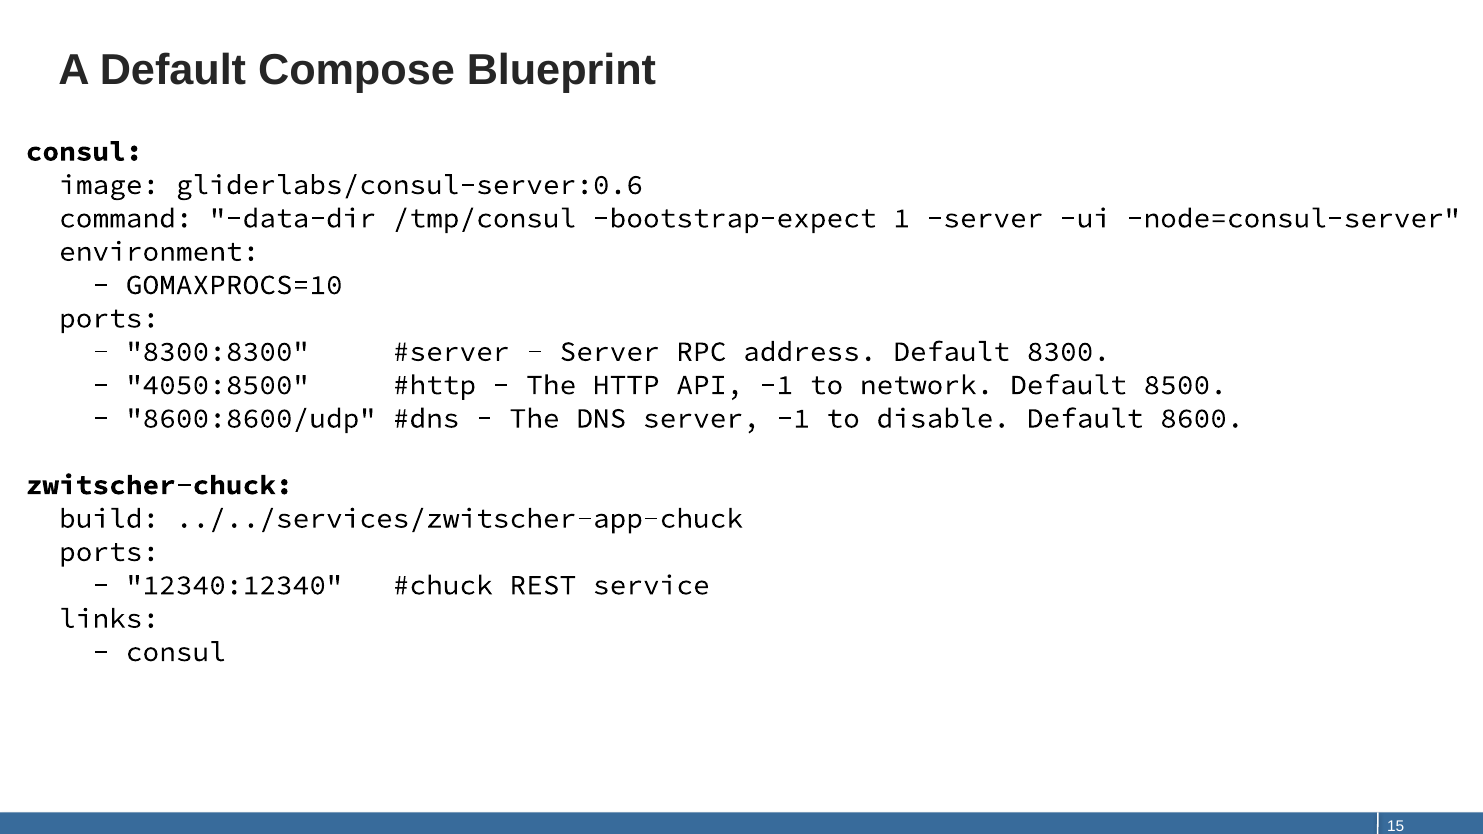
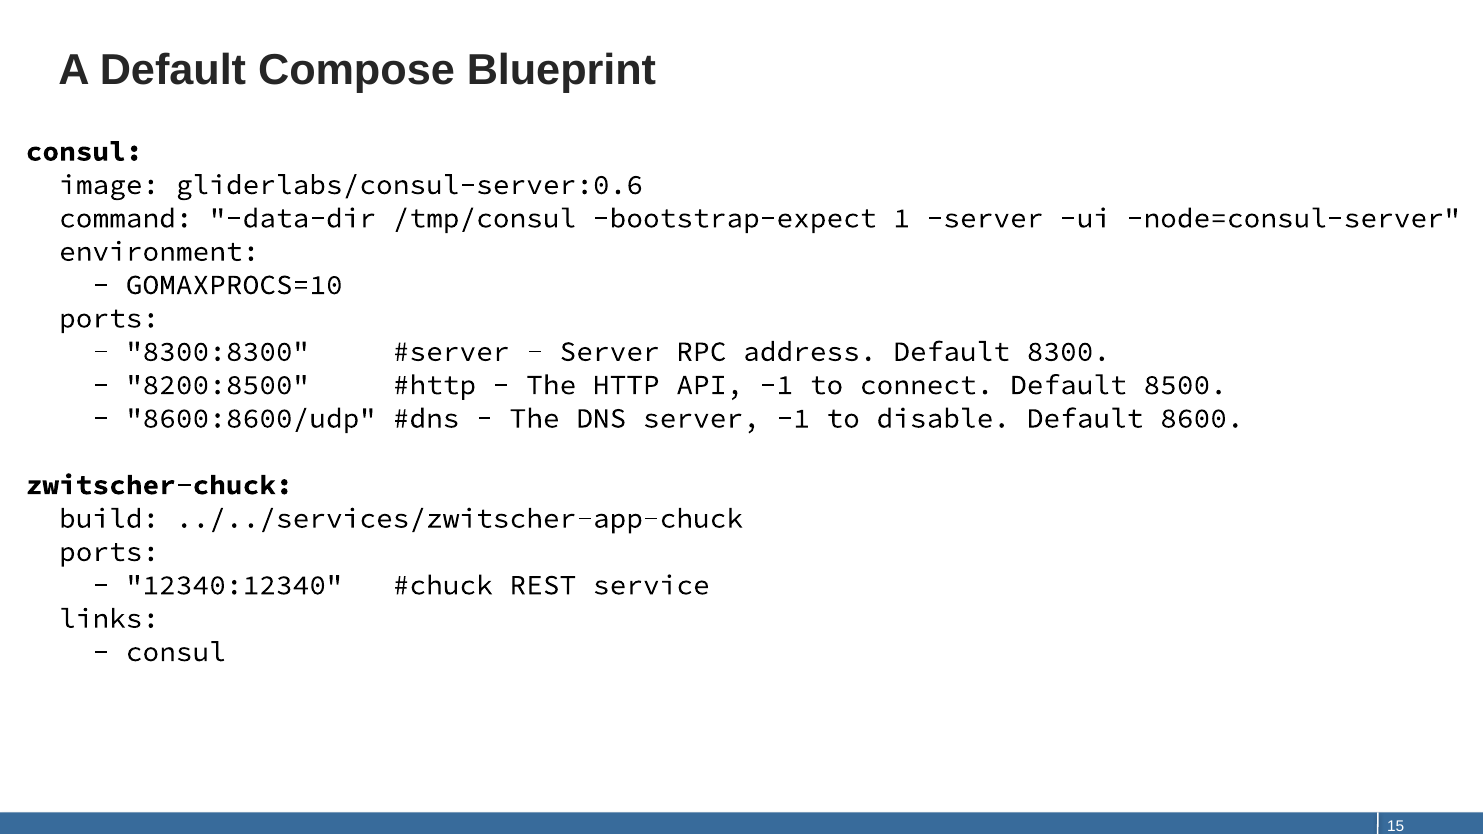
4050:8500: 4050:8500 -> 8200:8500 (218, 385)
network: network -> connect (927, 385)
